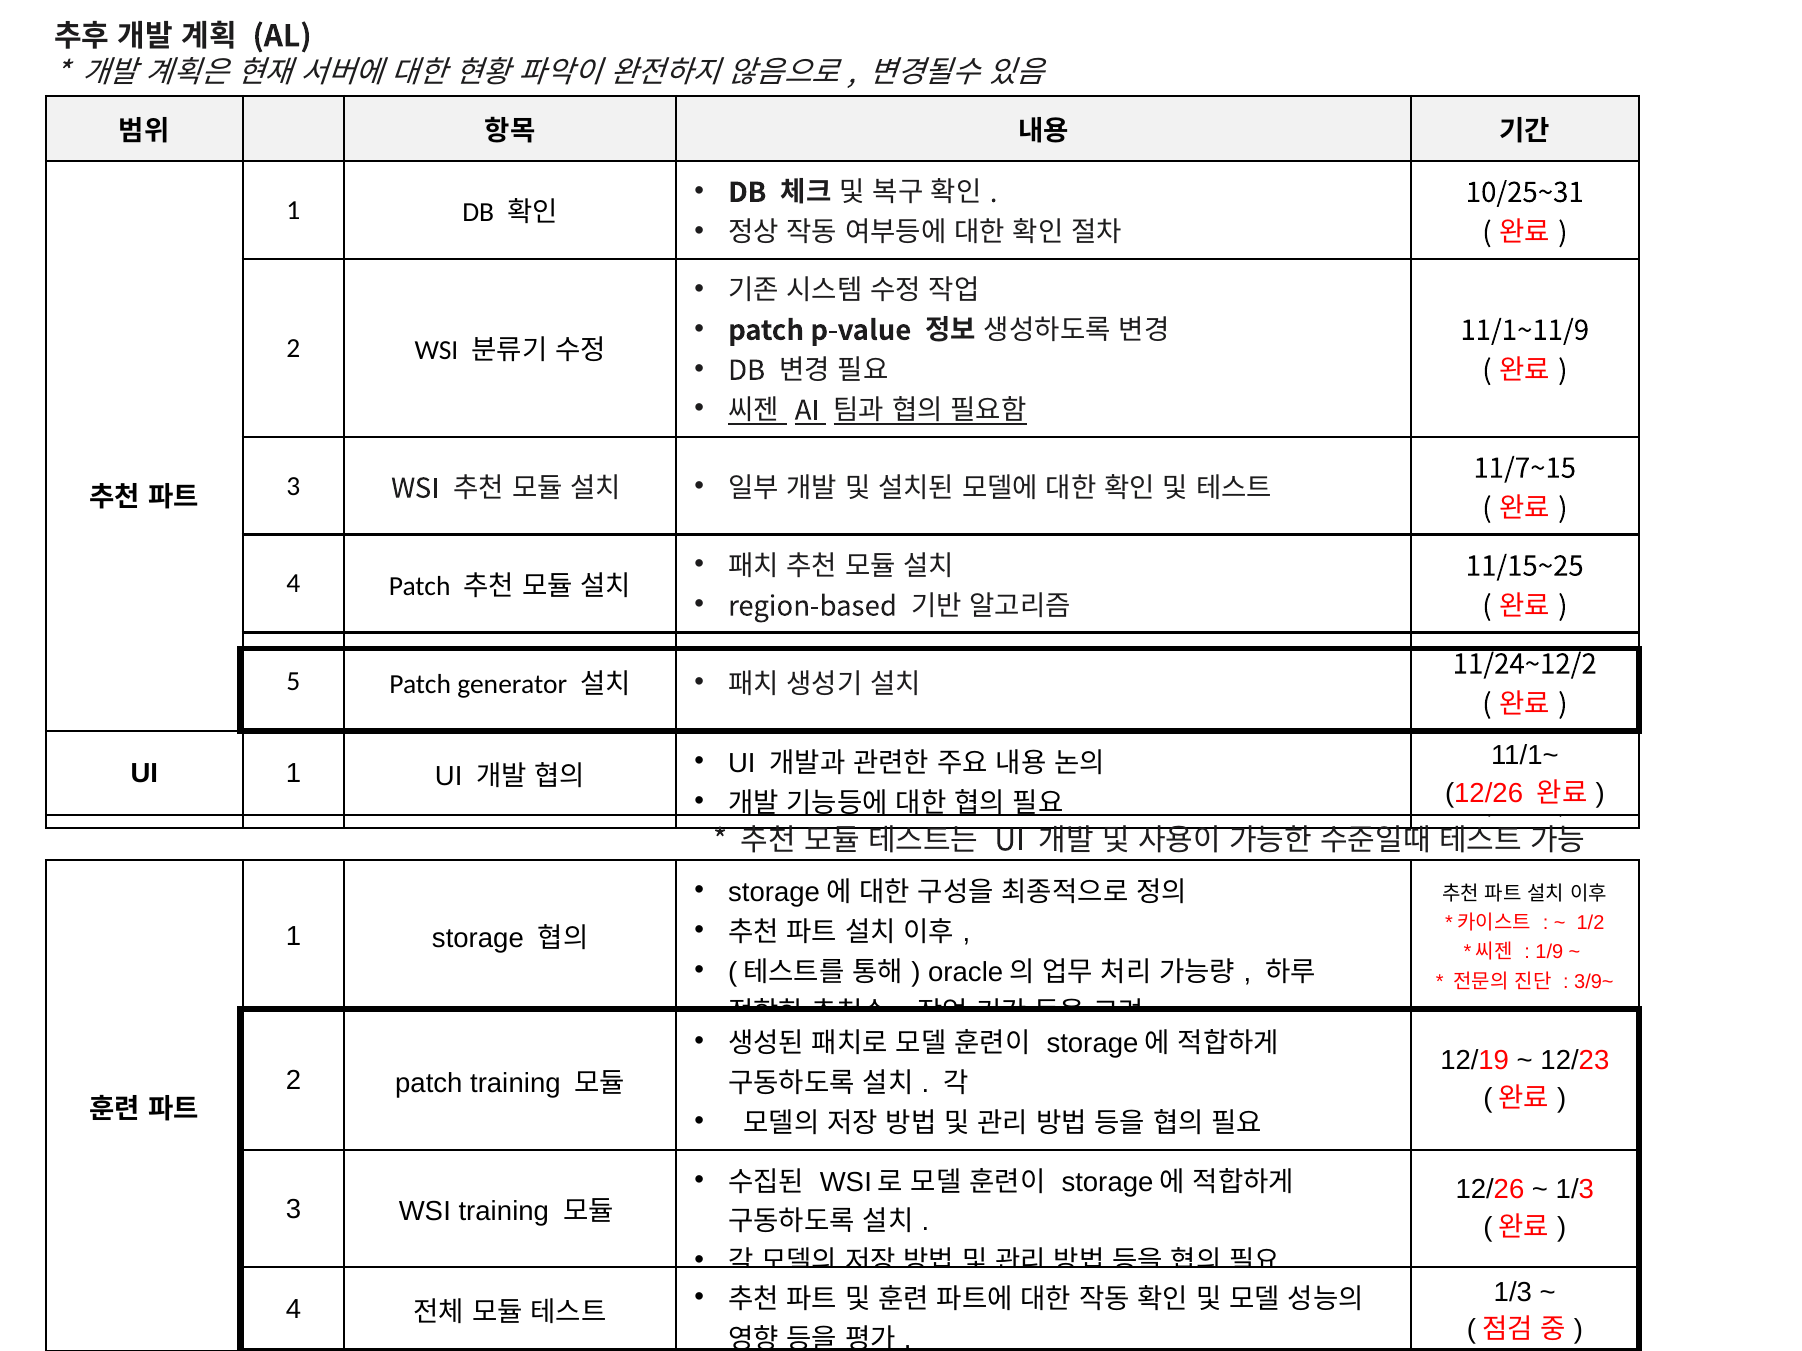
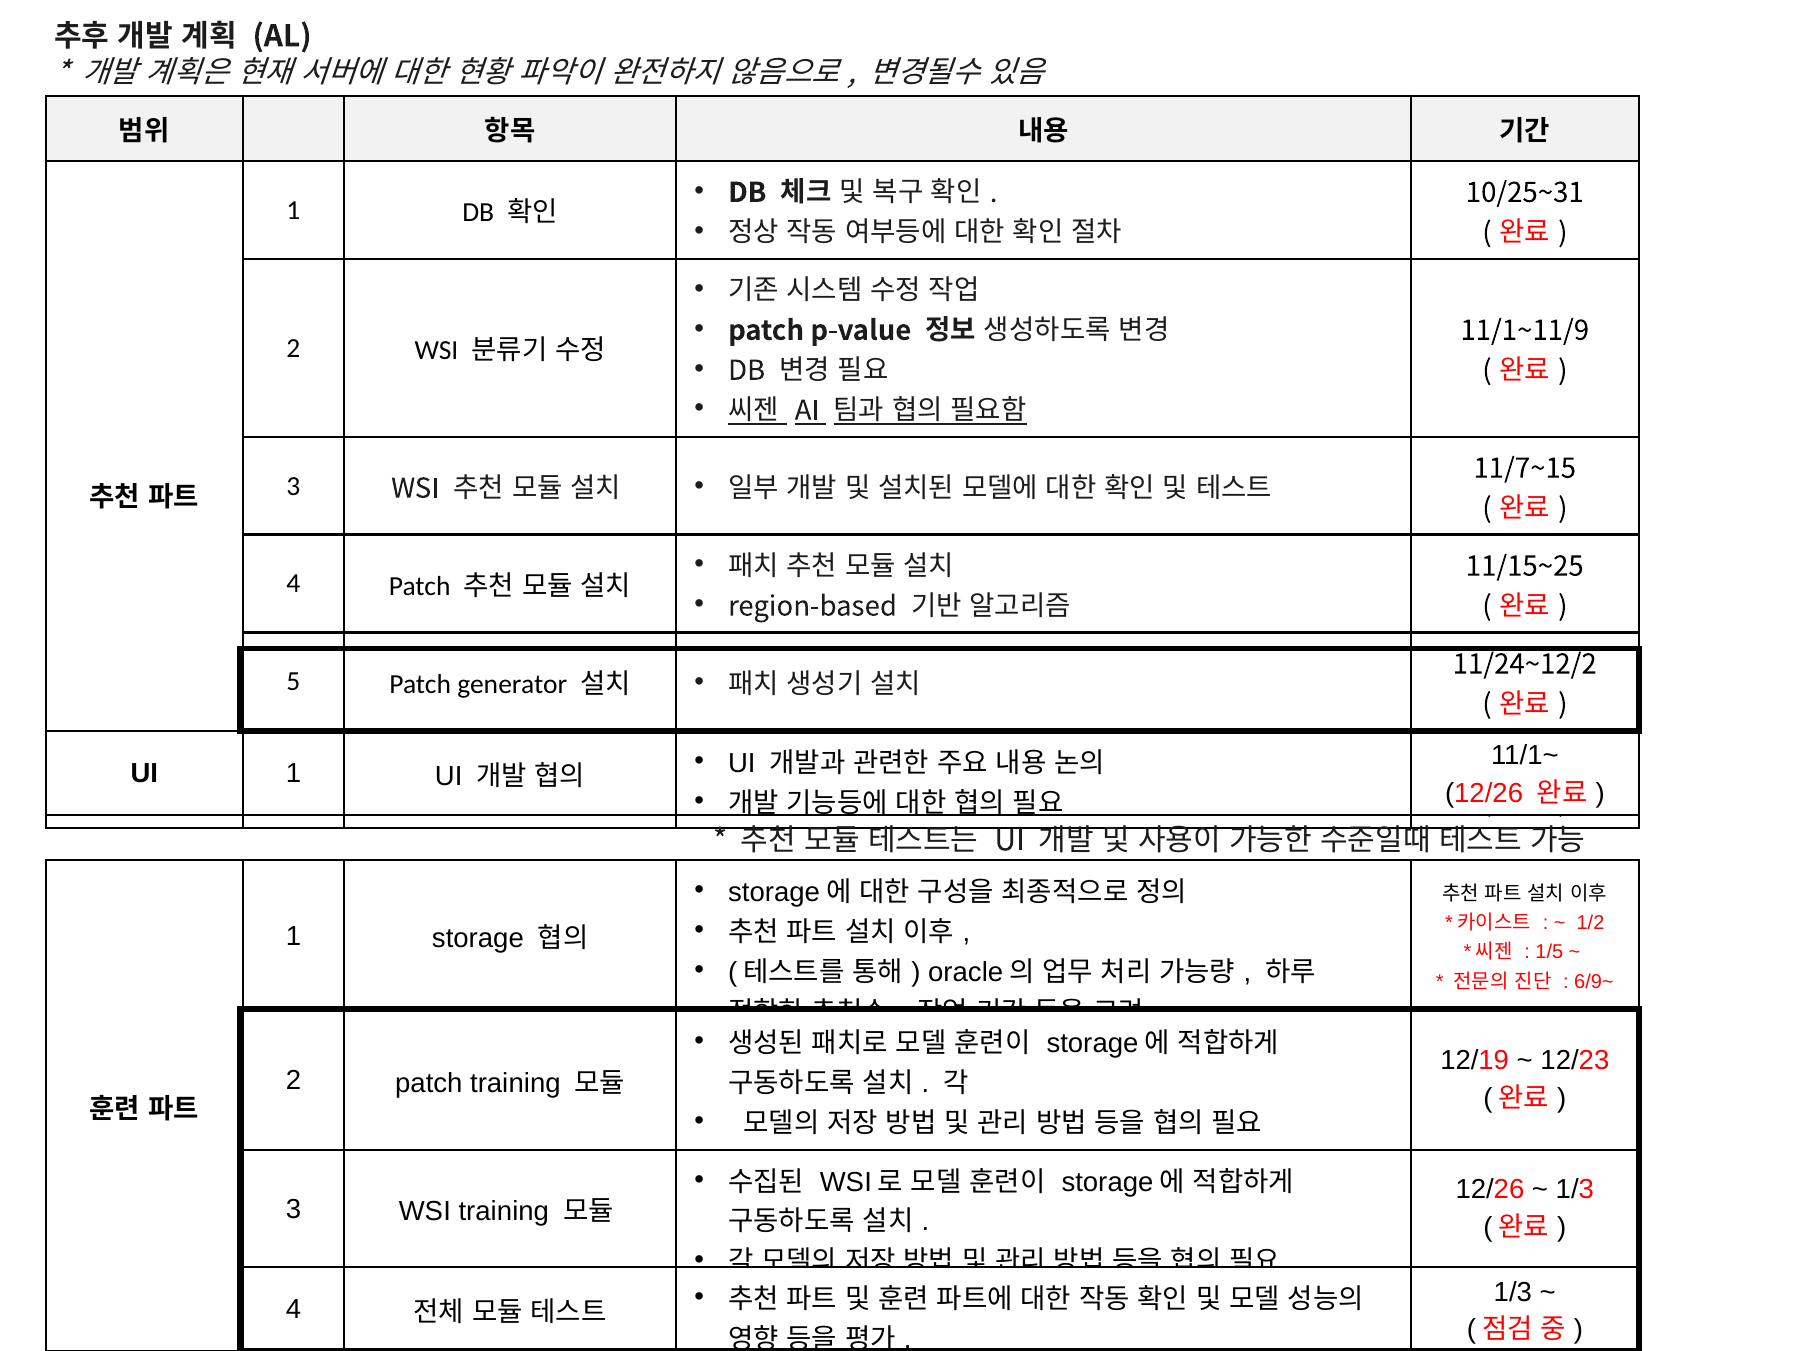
1/9: 1/9 -> 1/5 (1549, 953)
3/9~: 3/9~ -> 6/9~ (1594, 982)
